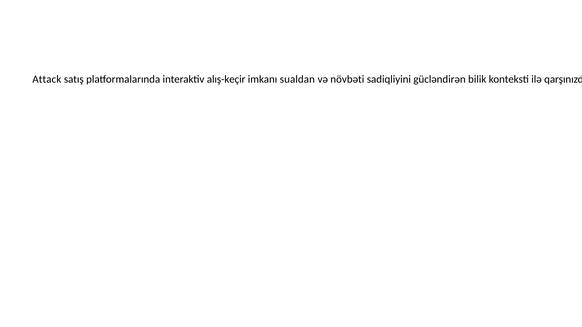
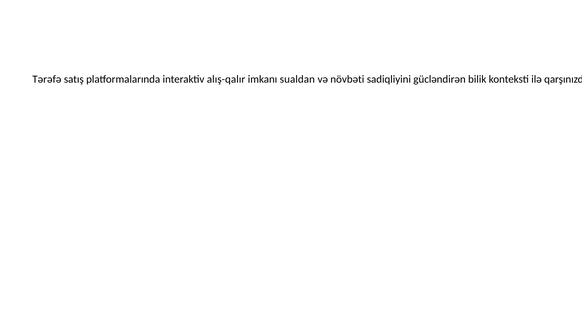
Attack: Attack -> Tərəfə (47, 79)
alış-keçir: alış-keçir -> alış-qalır (226, 79)
